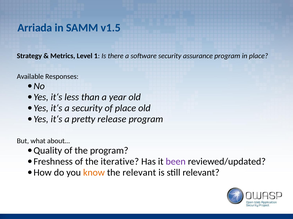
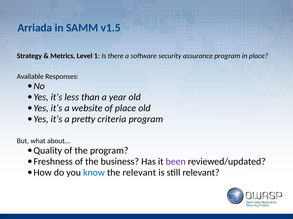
a security: security -> website (87, 108)
release: release -> criteria (112, 119)
iterative: iterative -> business (120, 162)
know colour: orange -> blue (94, 173)
